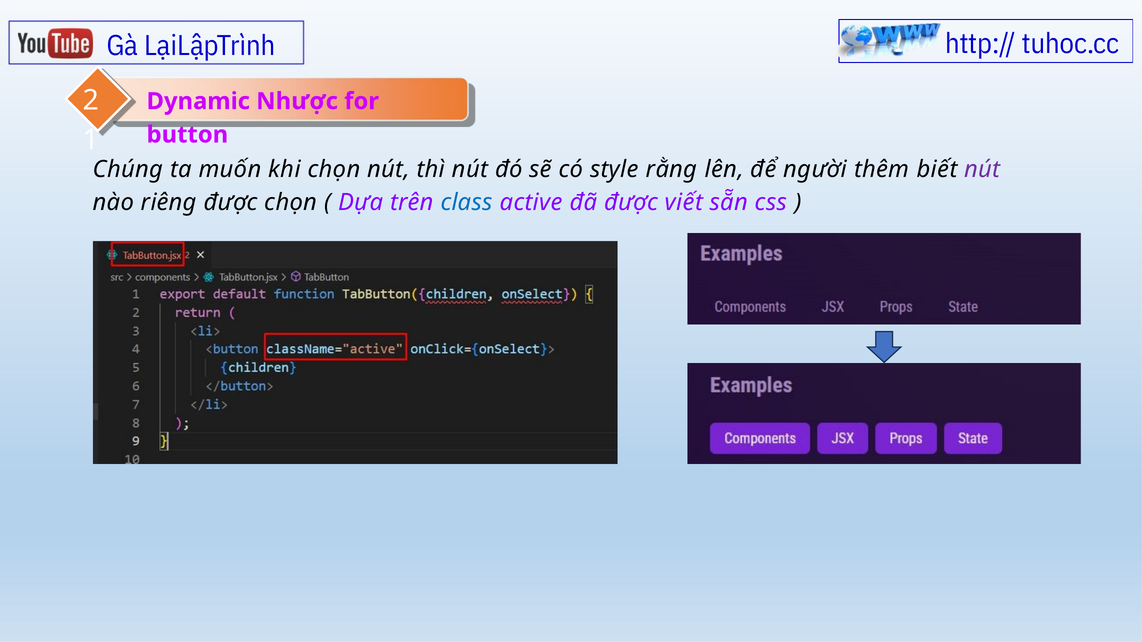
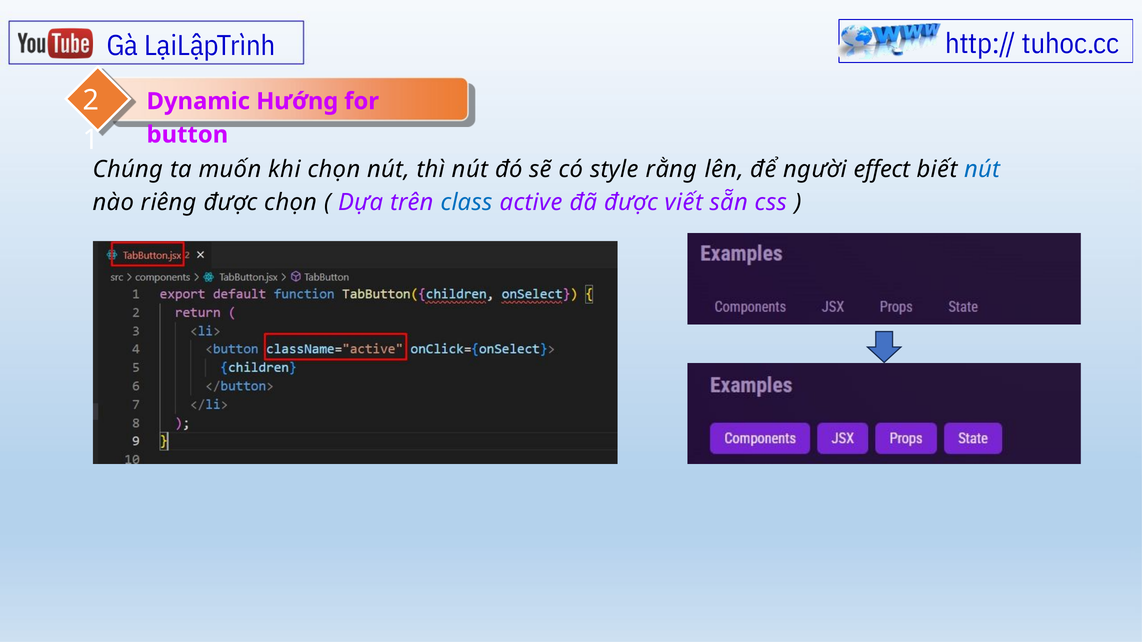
Nhược: Nhược -> Hướng (297, 101)
thêm: thêm -> effect (882, 169)
nút colour: purple -> blue (982, 169)
